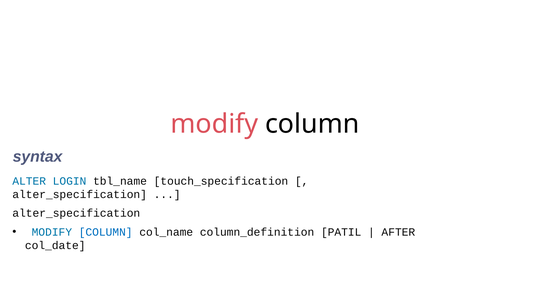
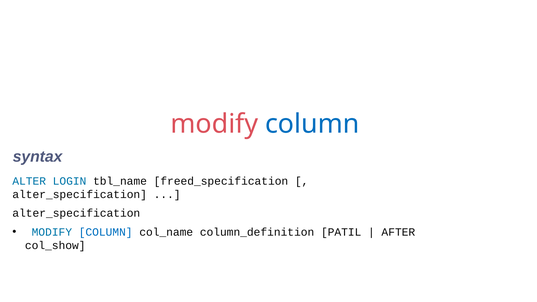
column colour: black -> blue (312, 124)
touch_specification: touch_specification -> freed_specification (221, 181)
col_date: col_date -> col_show (55, 246)
